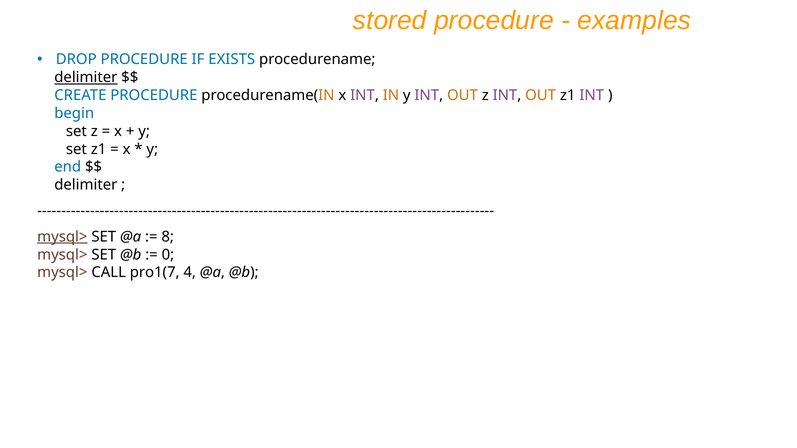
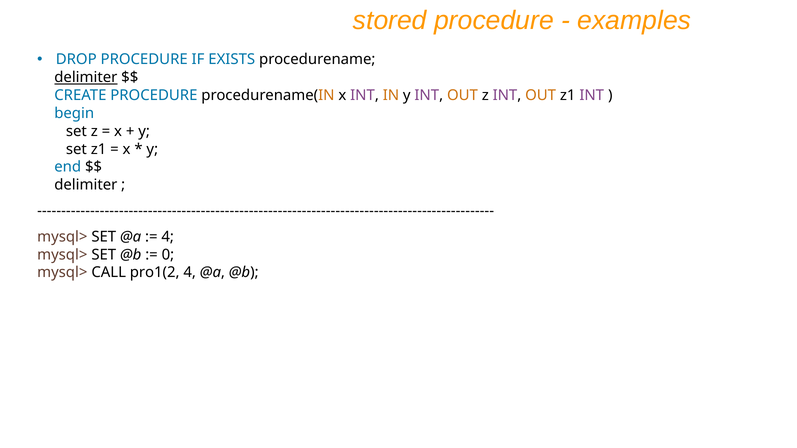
mysql> underline: present -> none (62, 237)
8: 8 -> 4 (168, 237)
pro1(7: pro1(7 -> pro1(2 (155, 273)
